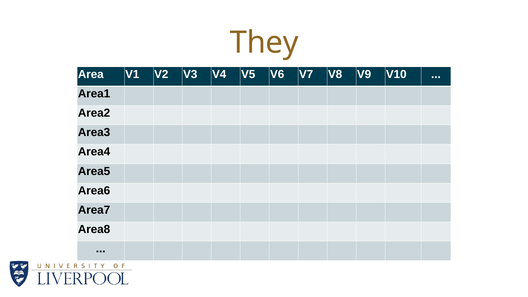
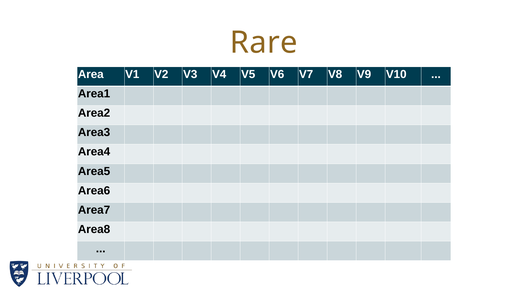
They: They -> Rare (264, 43)
